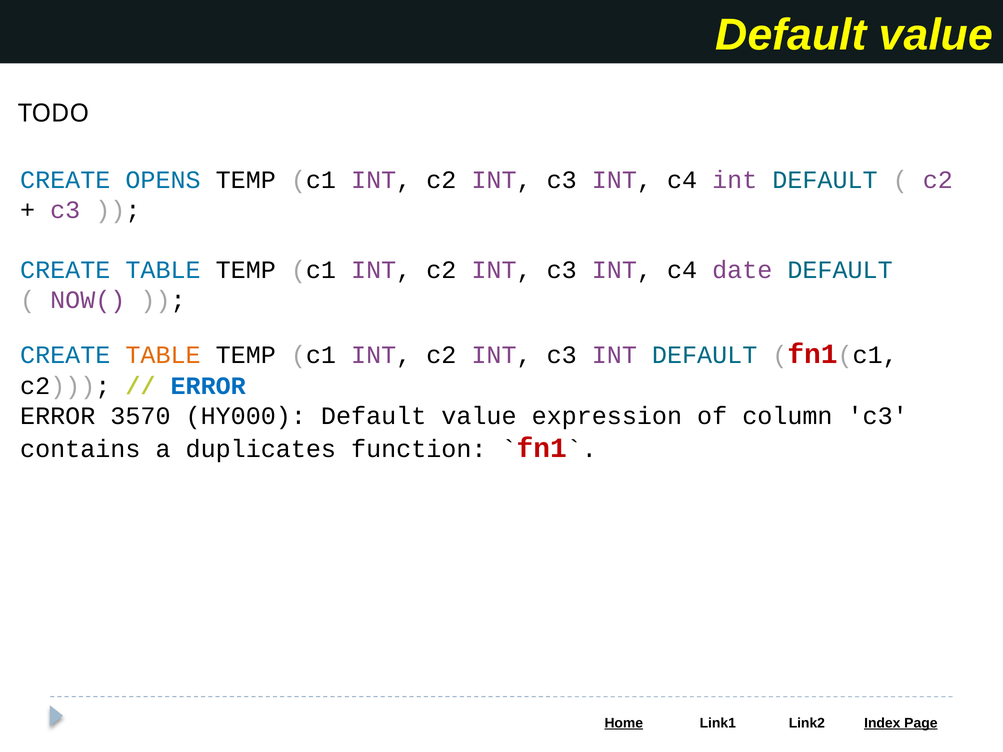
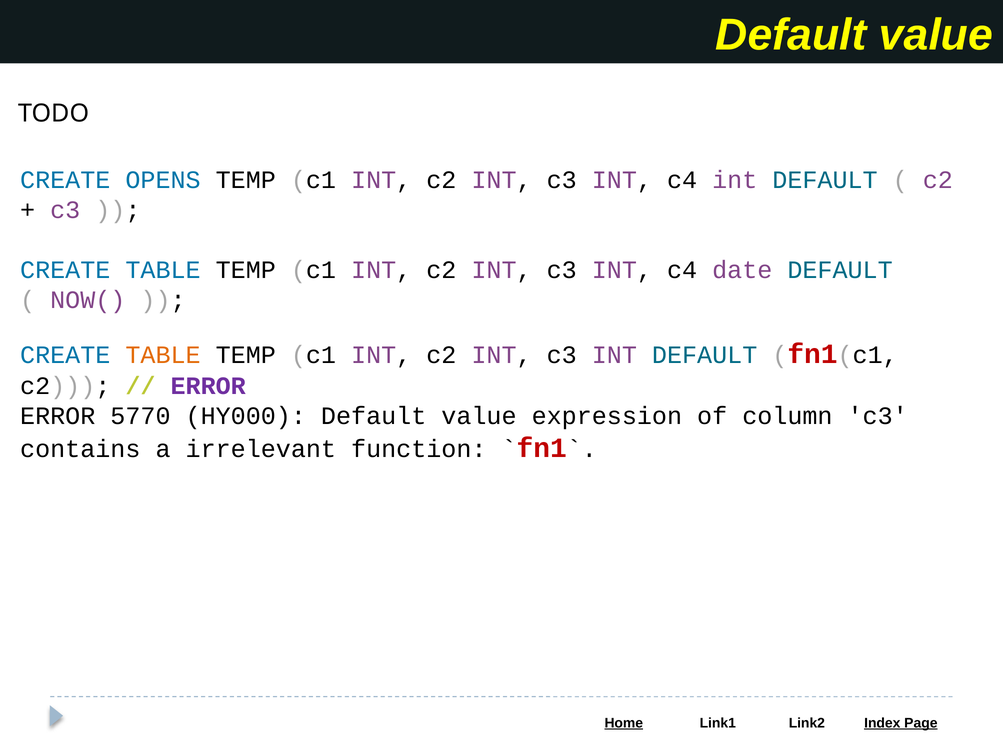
ERROR colour: blue -> purple (208, 386)
3570: 3570 -> 5770 (140, 416)
duplicates: duplicates -> irrelevant (261, 449)
